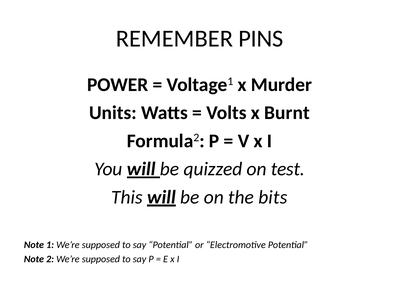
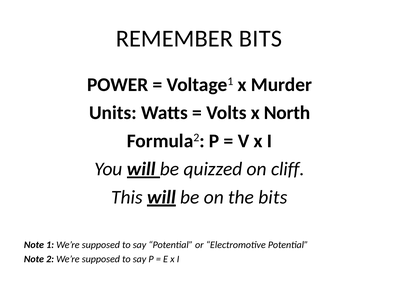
REMEMBER PINS: PINS -> BITS (261, 39)
Burnt: Burnt -> North (287, 113)
test: test -> cliff (288, 169)
